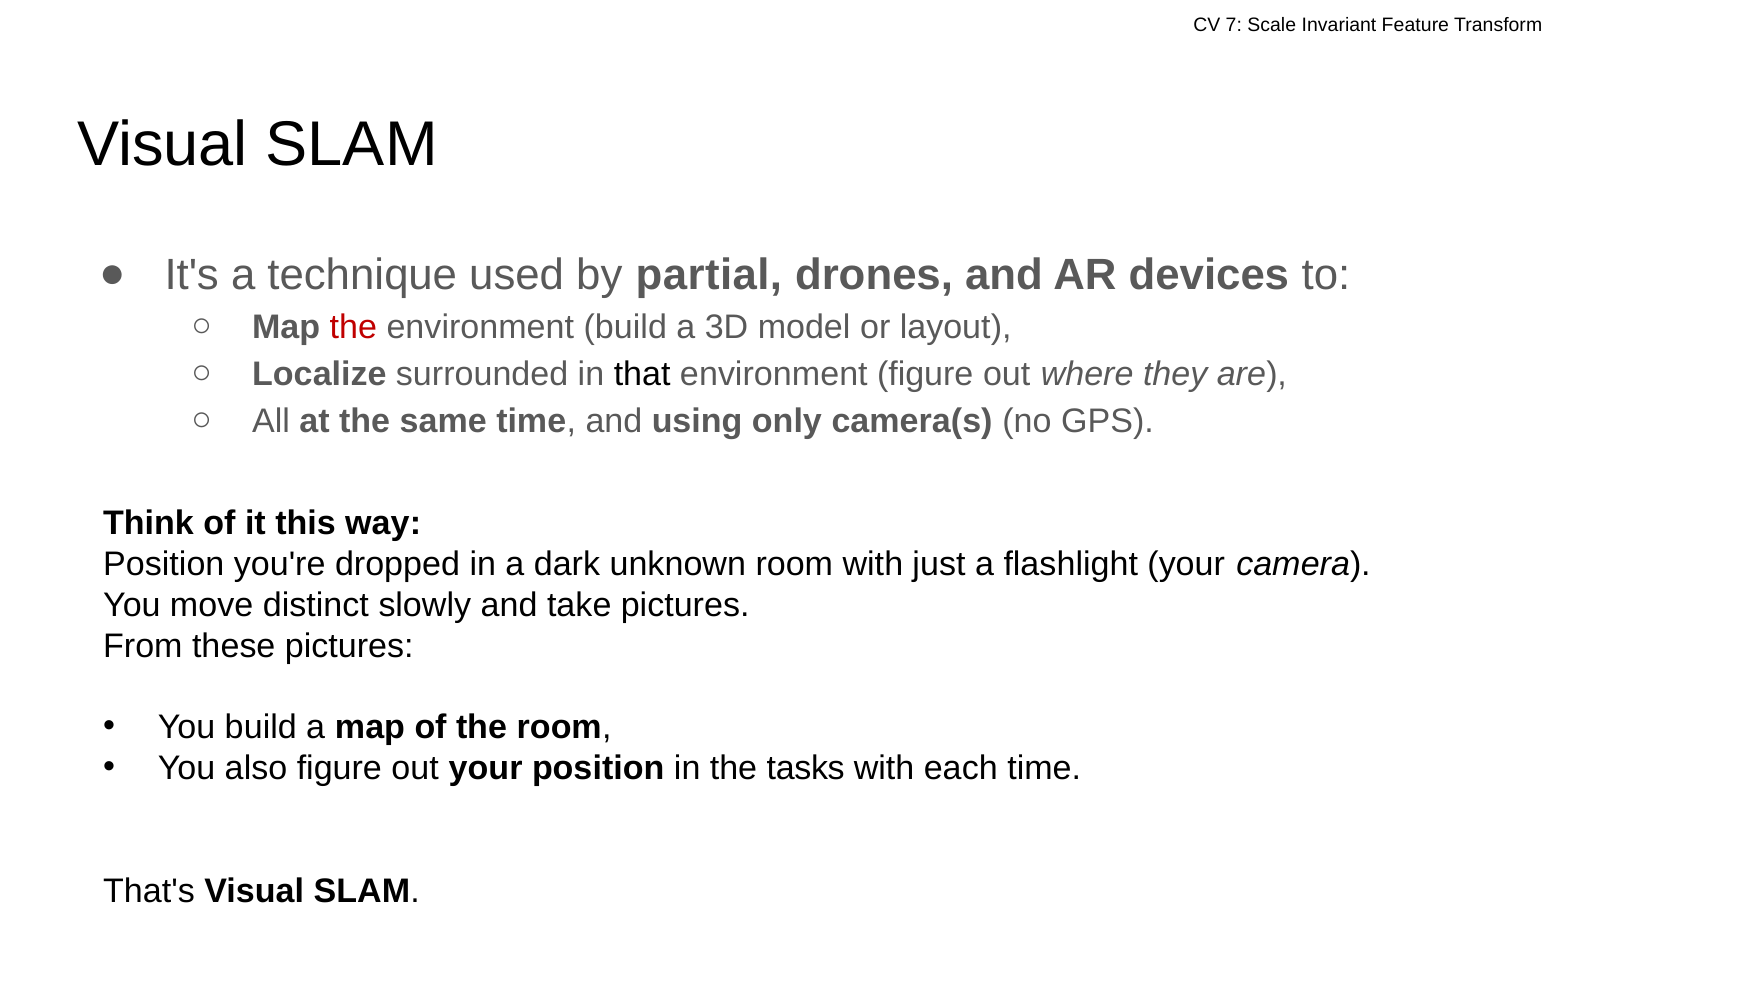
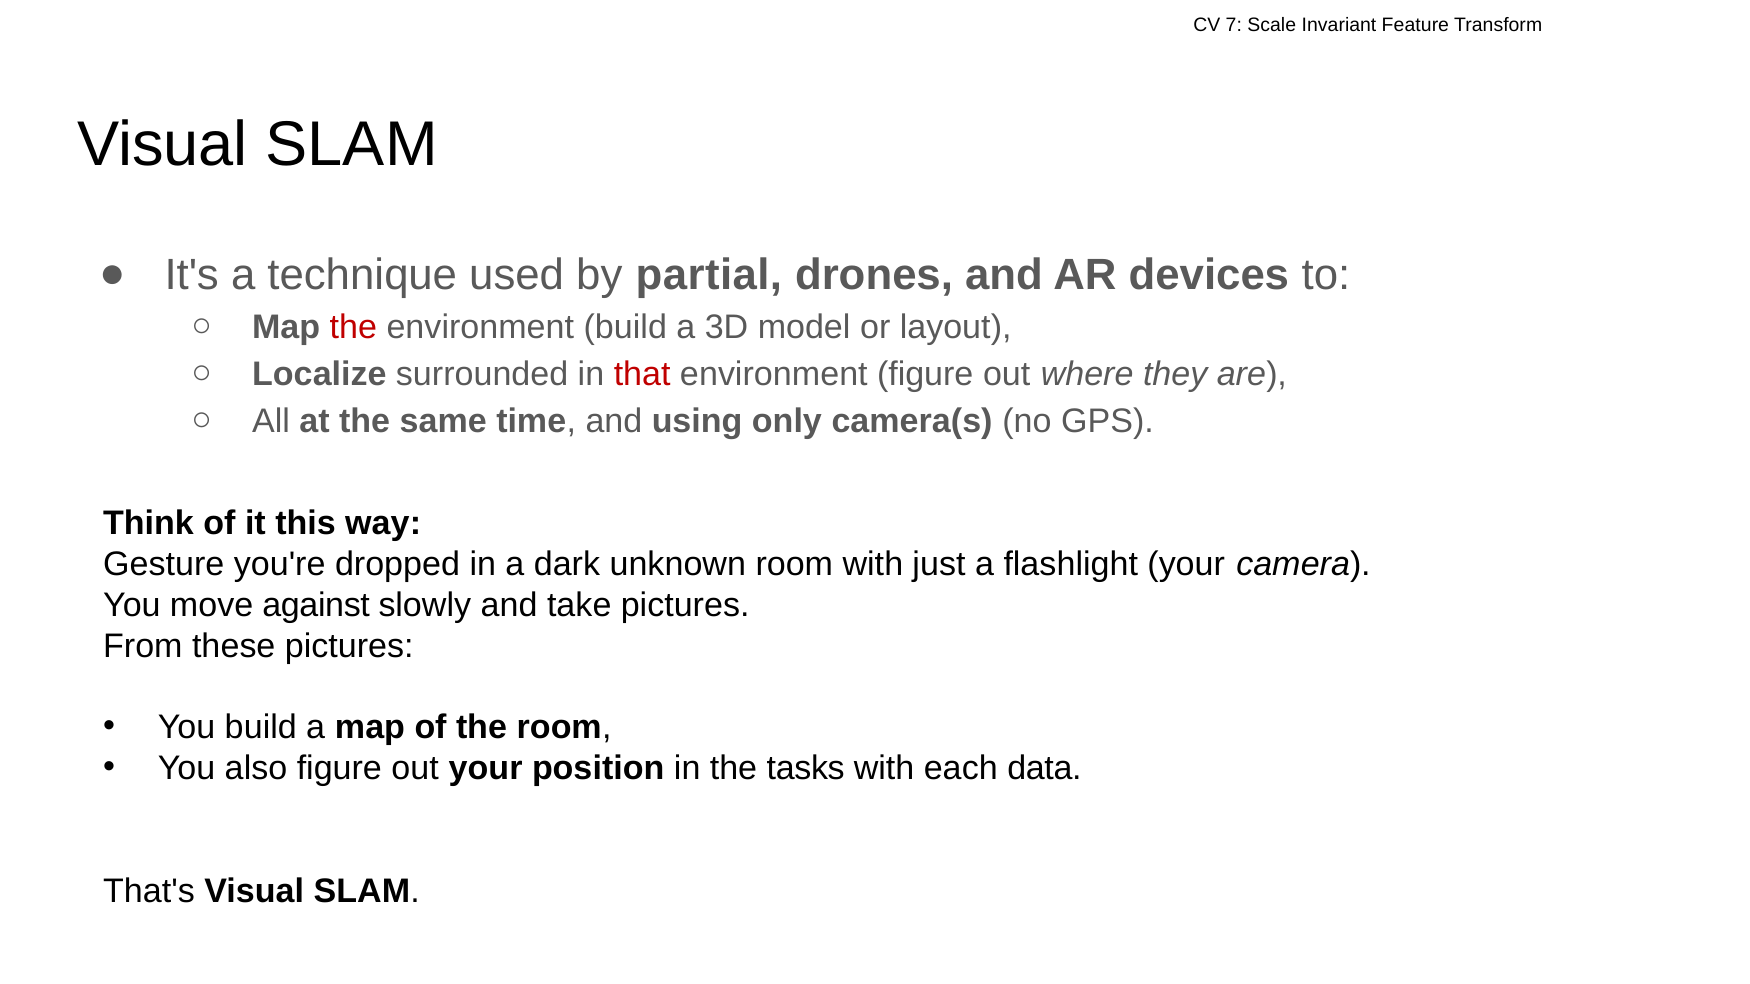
that colour: black -> red (642, 374)
Position: Position -> Gesture (164, 564)
distinct: distinct -> against (316, 605)
each time: time -> data (1044, 769)
